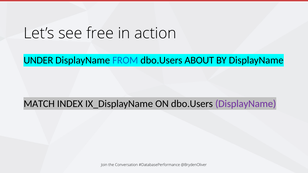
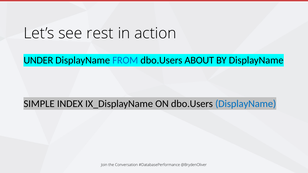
free: free -> rest (100, 33)
MATCH: MATCH -> SIMPLE (39, 104)
DisplayName colour: purple -> blue (246, 104)
